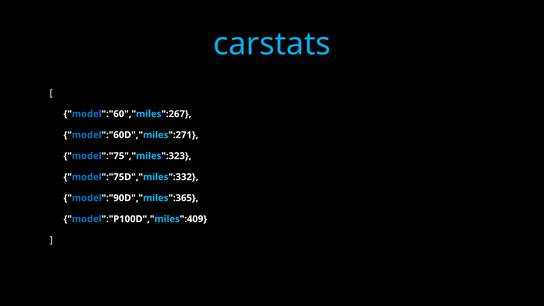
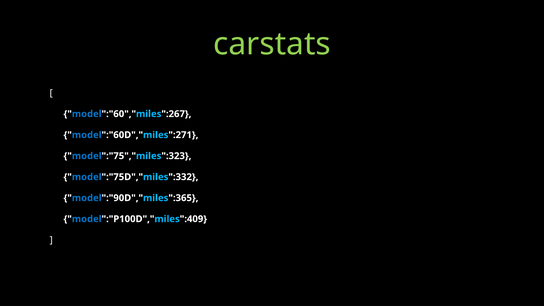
carstats colour: light blue -> light green (272, 44)
